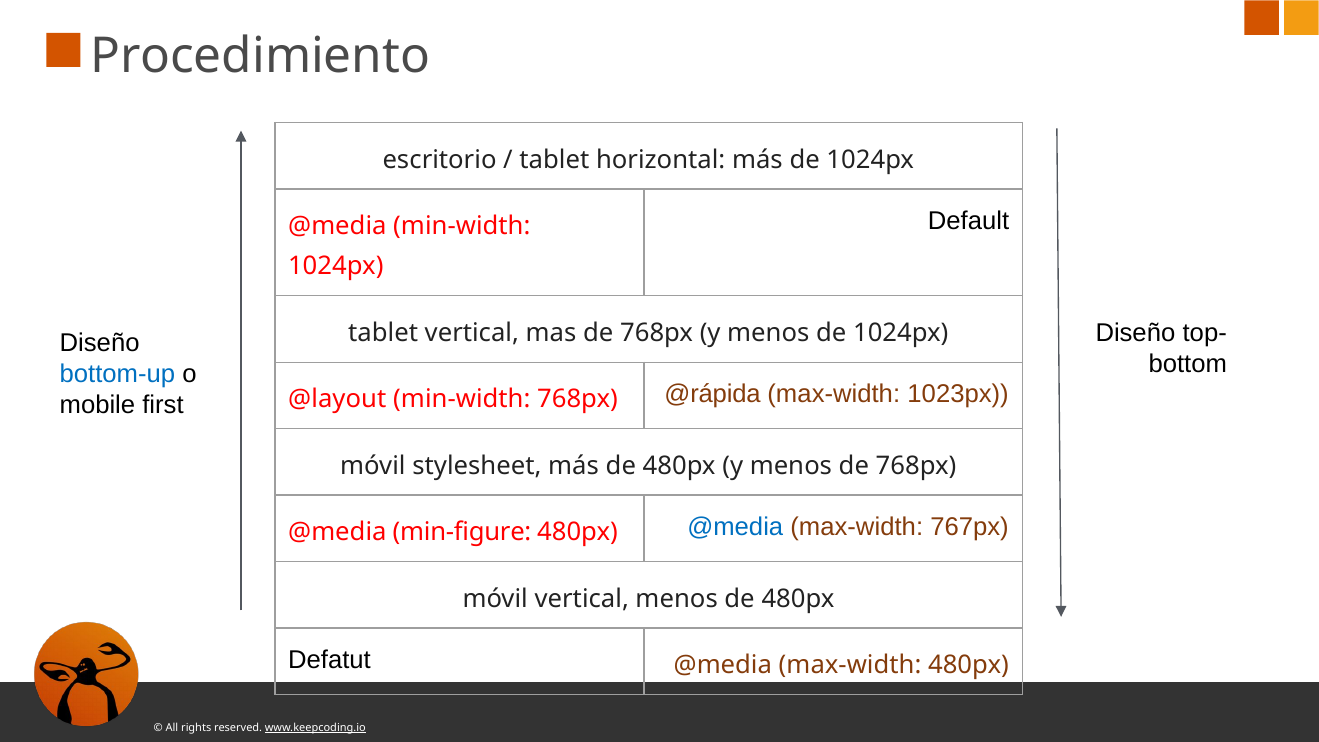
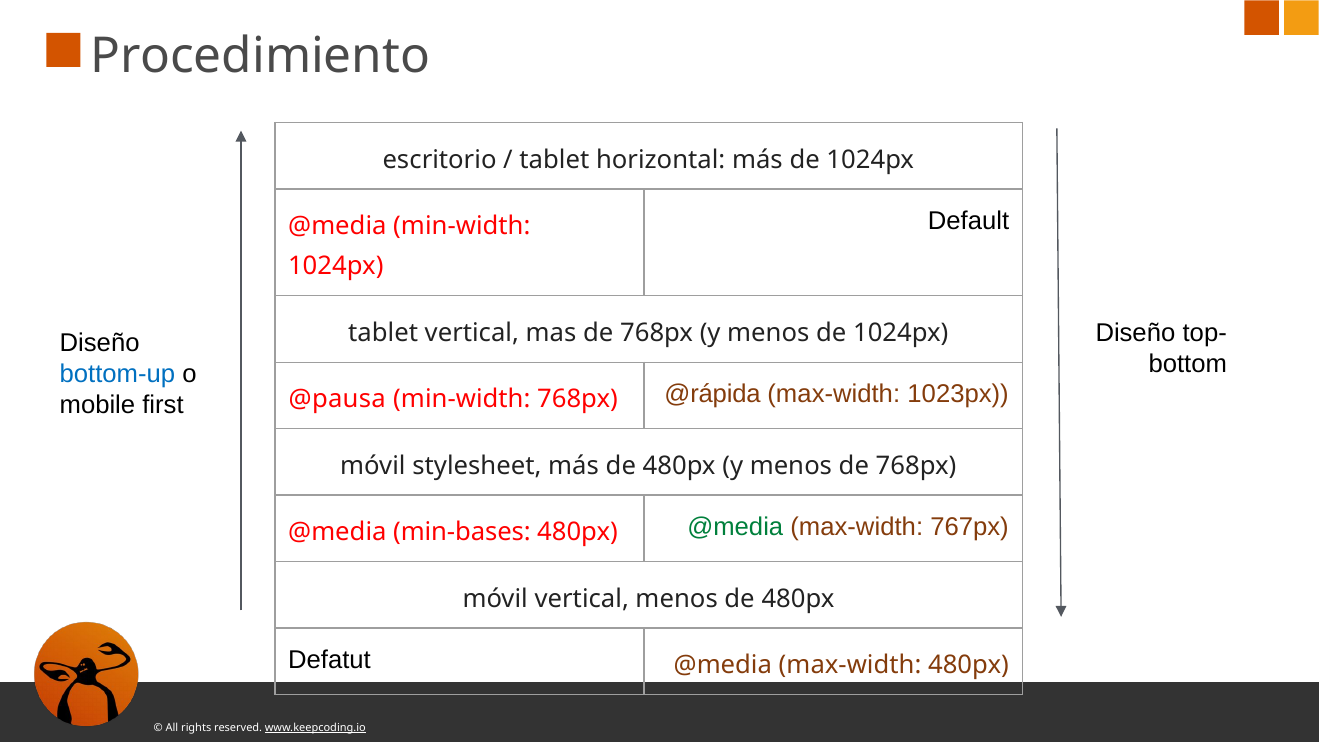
@layout: @layout -> @pausa (337, 399)
min-figure: min-figure -> min-bases (462, 532)
@media colour: blue -> green (735, 527)
